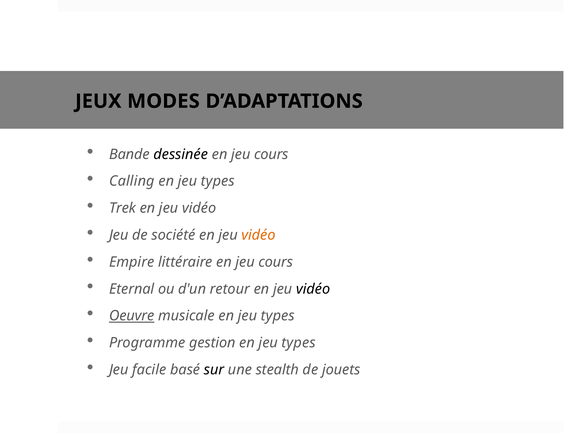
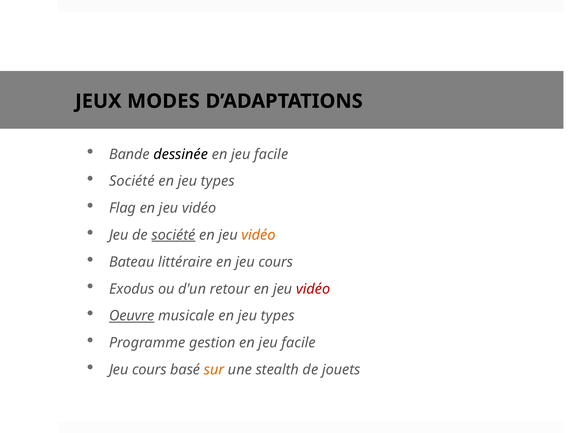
cours: cours -> facile (271, 154)
Calling: Calling -> Société (132, 181)
Trek: Trek -> Flag (123, 208)
société underline: none -> present (173, 235)
Empire: Empire -> Bateau (132, 262)
Eternal: Eternal -> Exodus (132, 289)
vidéo colour: black -> red (313, 289)
types: types -> facile (299, 343)
facile: facile -> cours (149, 370)
sur colour: black -> orange (214, 370)
